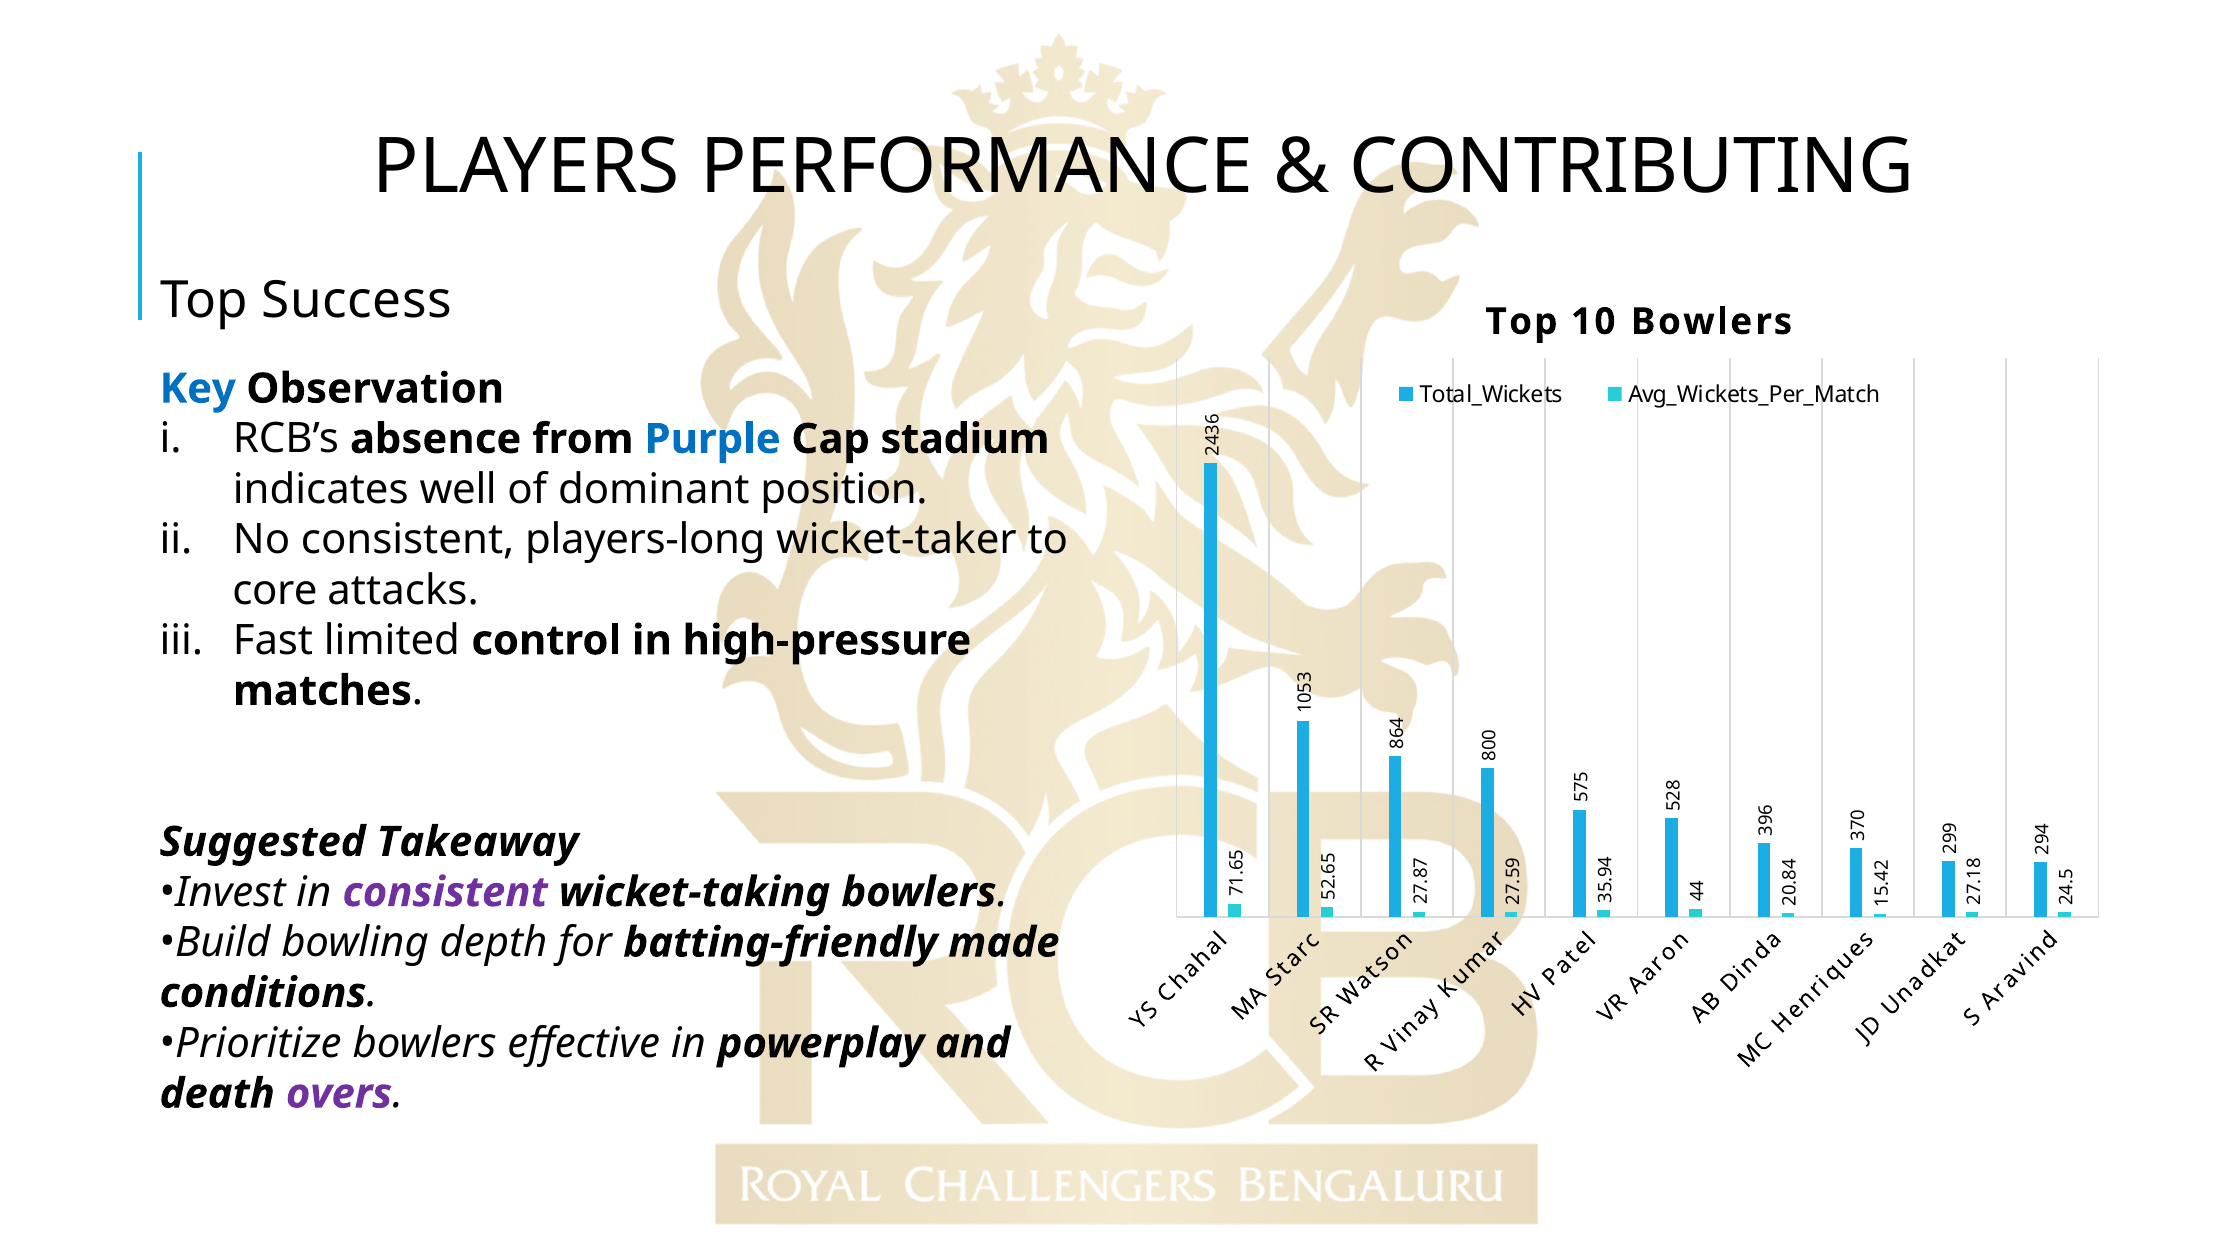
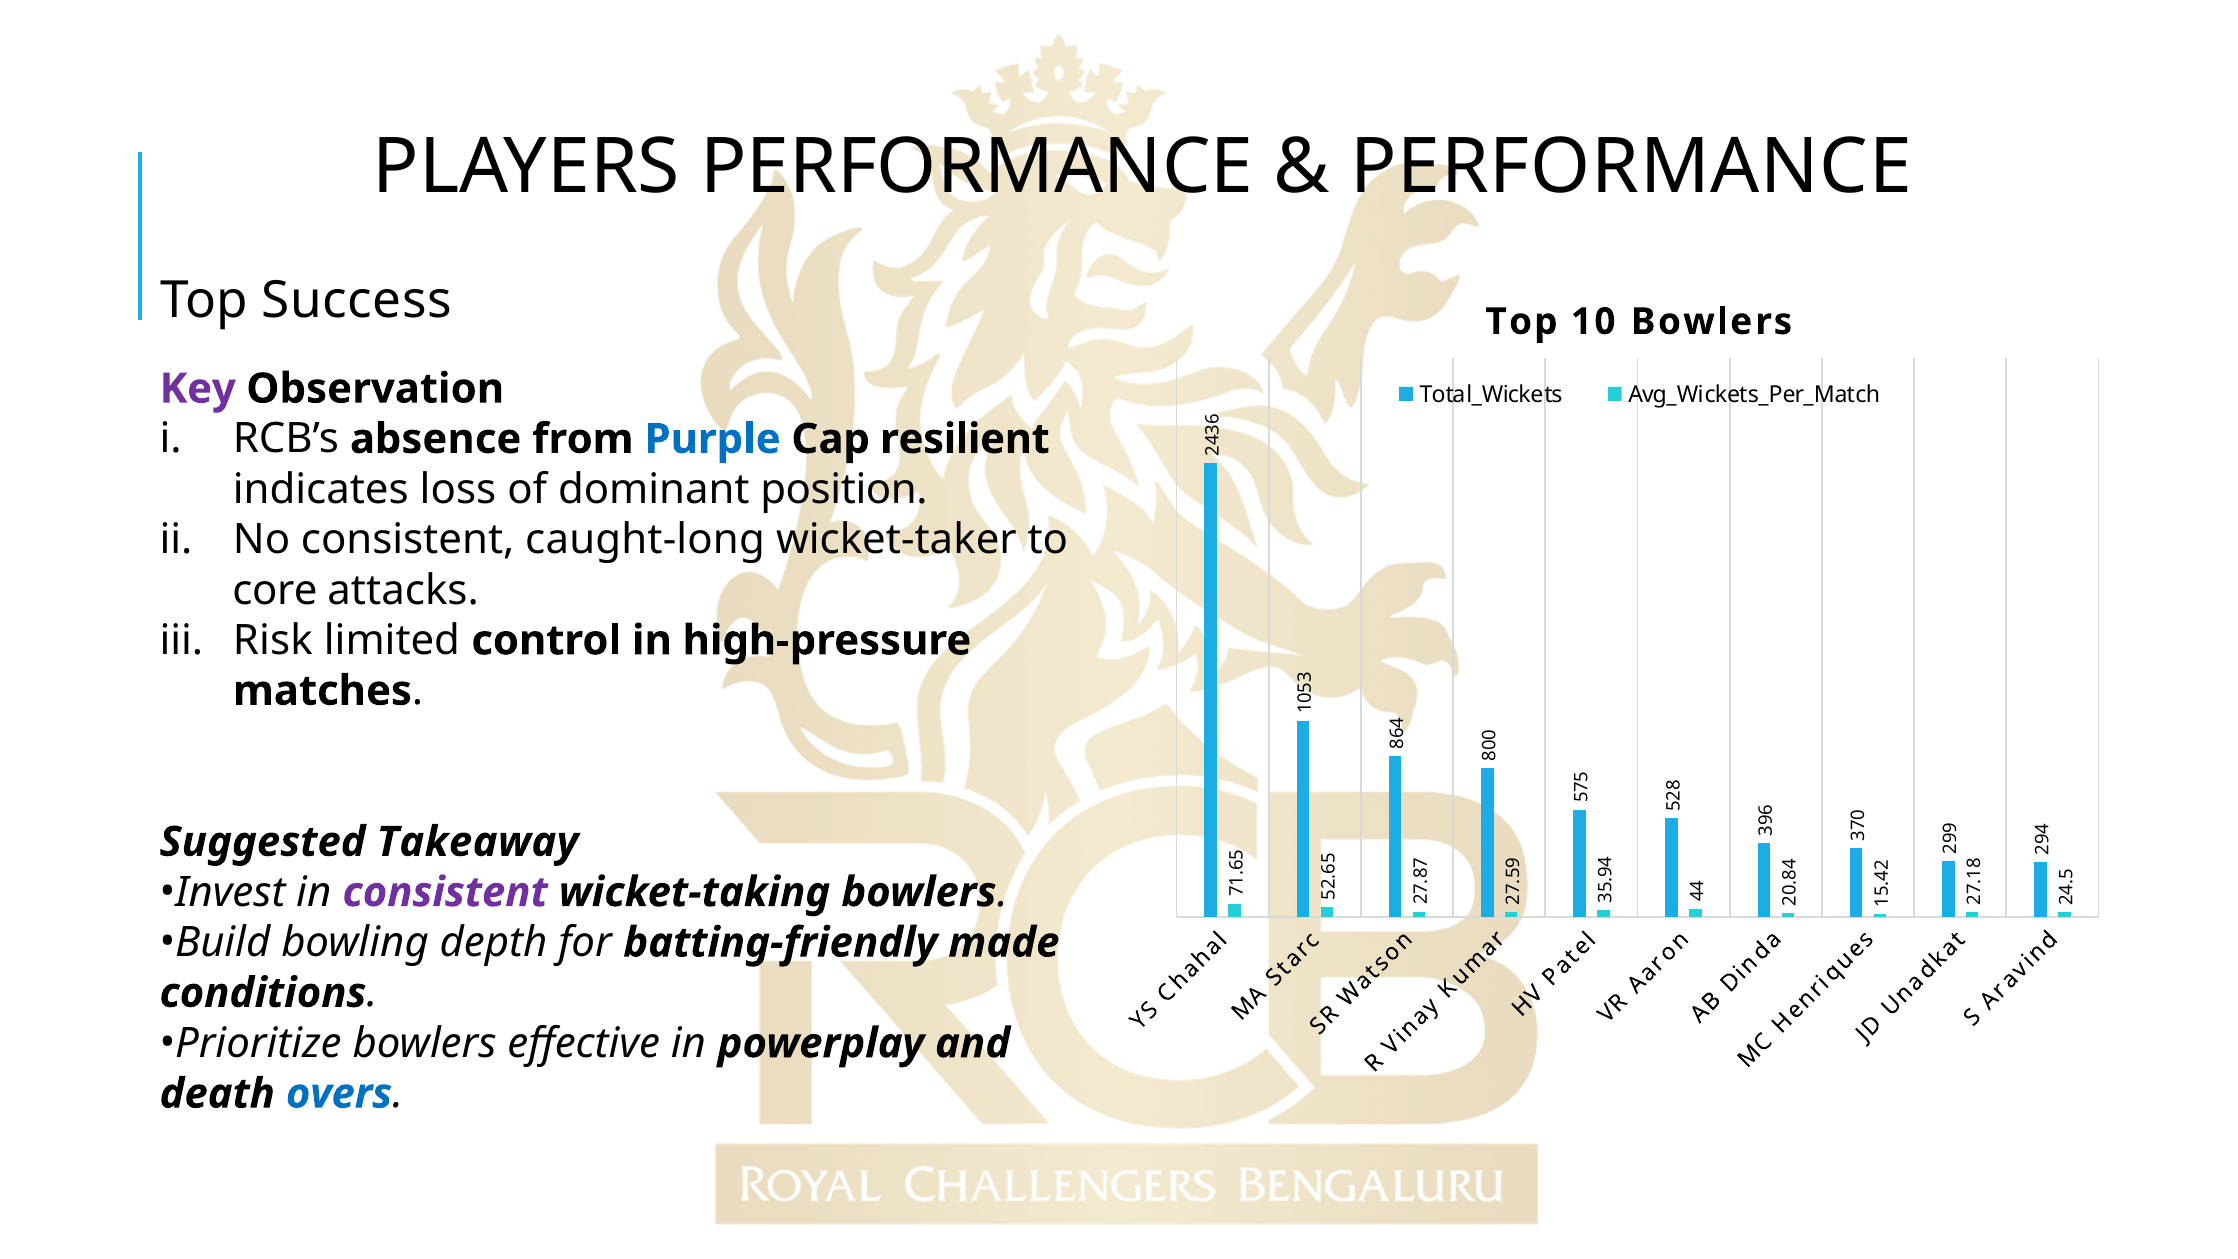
CONTRIBUTING: CONTRIBUTING -> PERFORMANCE (1631, 167)
Key colour: blue -> purple (198, 389)
stadium: stadium -> resilient (965, 439)
well: well -> loss (458, 489)
players-long: players-long -> caught-long (645, 540)
Fast: Fast -> Risk (273, 640)
overs colour: purple -> blue (339, 1094)
